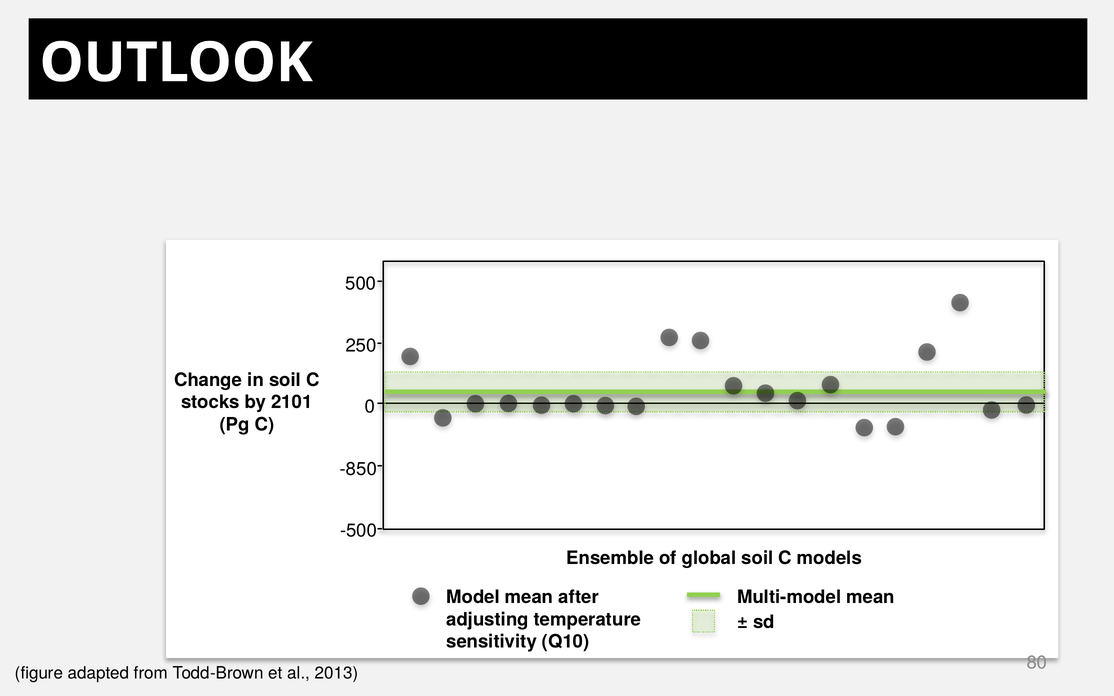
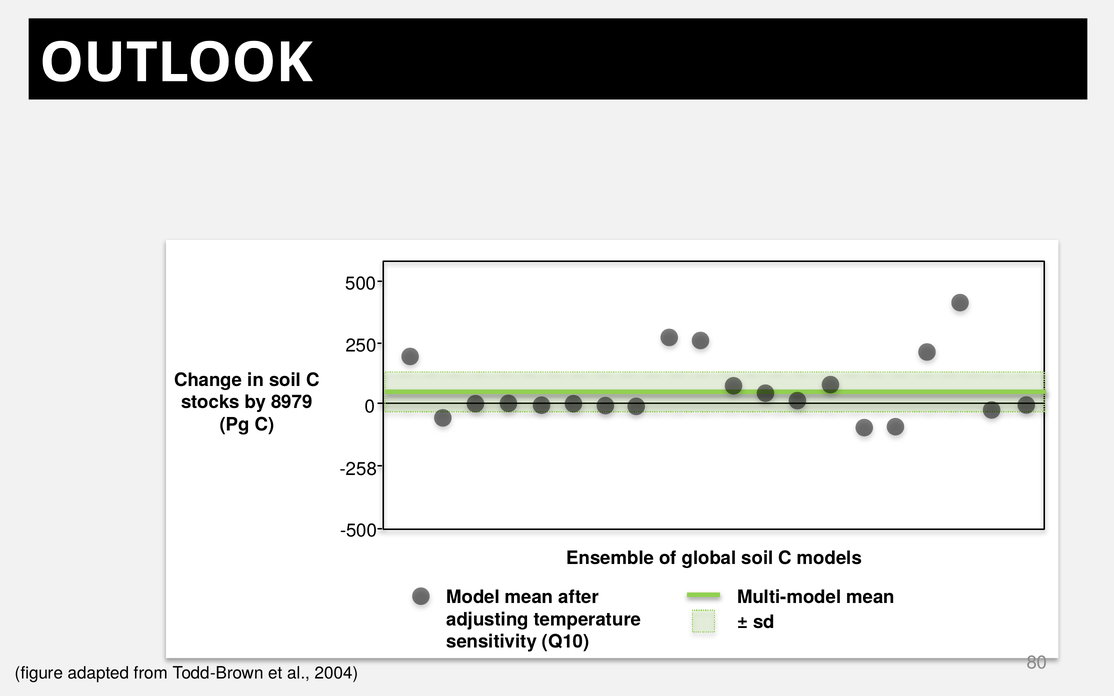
2101: 2101 -> 8979 (292, 402)
-850: -850 -> -258 (358, 469)
2013: 2013 -> 2004 (337, 674)
